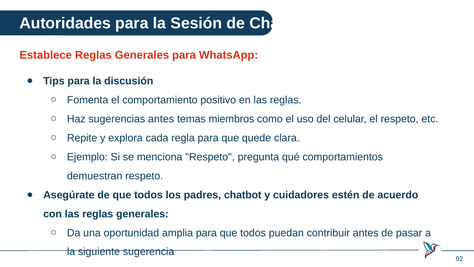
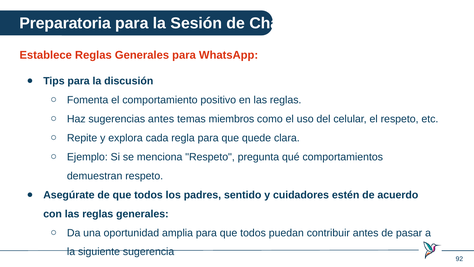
Autoridades: Autoridades -> Preparatoria (65, 23)
chatbot: chatbot -> sentido (243, 195)
